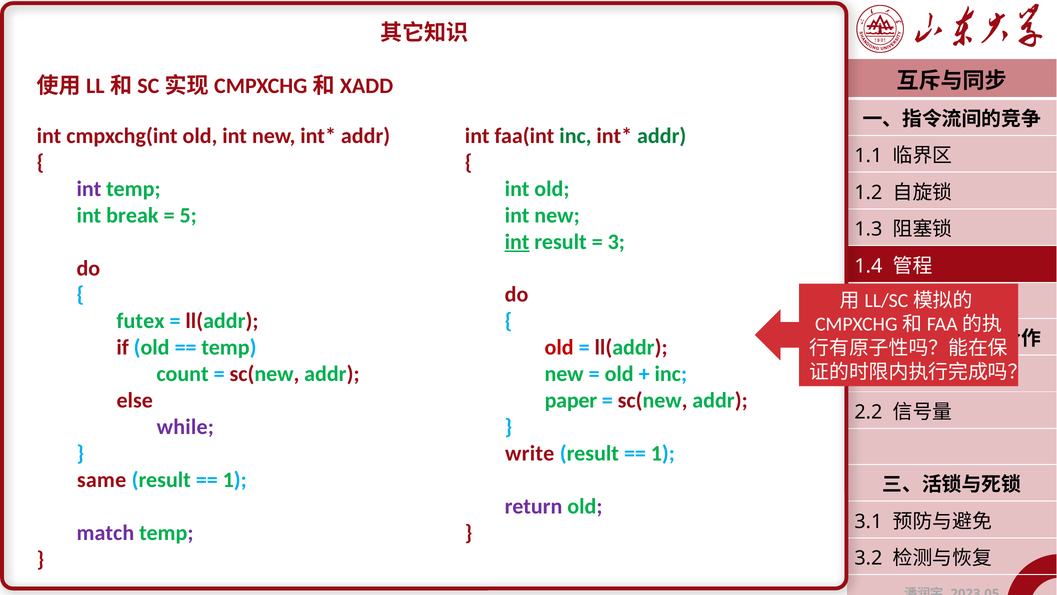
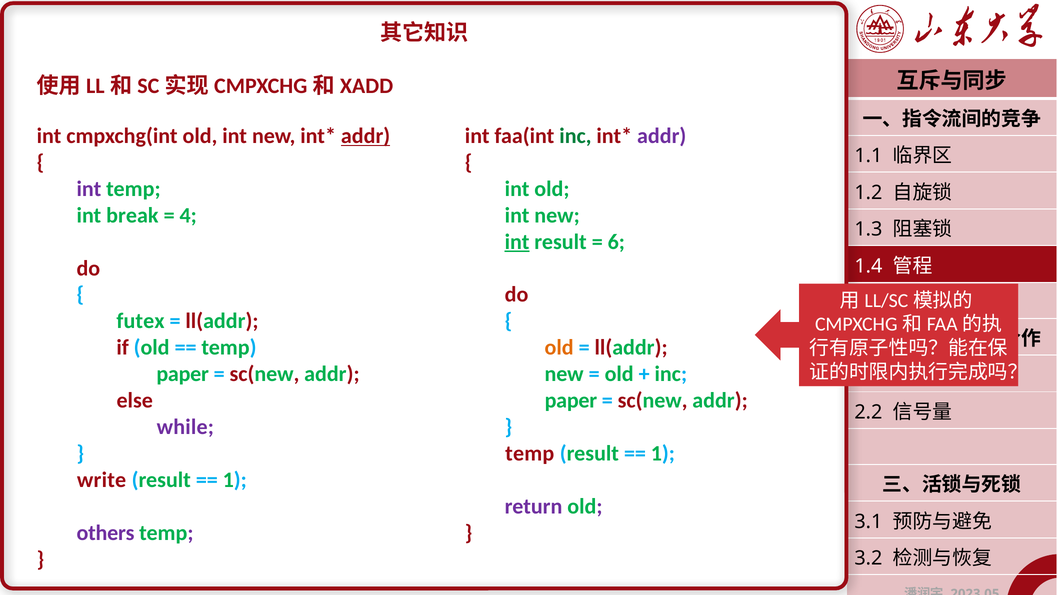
addr underline: none -> present (366, 136)
addr colour: green -> purple (662, 136)
5: 5 -> 4 (188, 215)
3: 3 -> 6 (616, 242)
old colour: red -> orange (559, 347)
count: count -> paper (183, 374)
write: write -> temp (530, 453)
same: same -> write (102, 480)
match: match -> others (106, 532)
